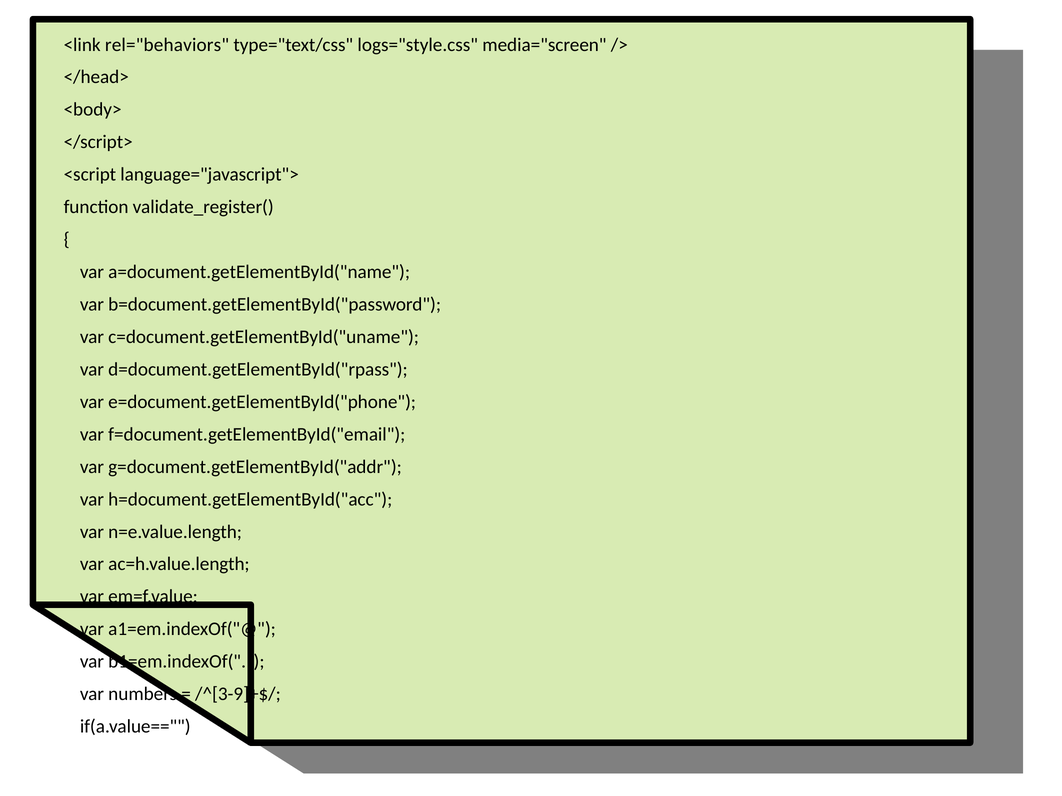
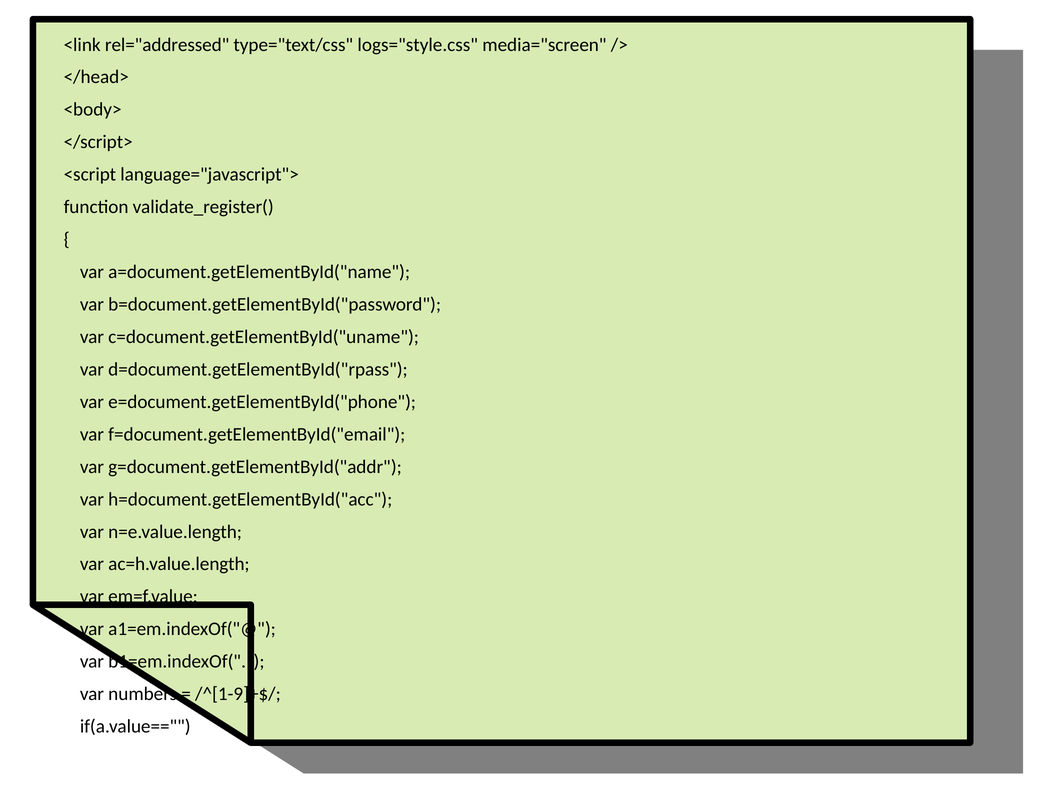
rel="behaviors: rel="behaviors -> rel="addressed (167, 45)
/^[3-9]+$/: /^[3-9]+$/ -> /^[1-9]+$/ (238, 694)
